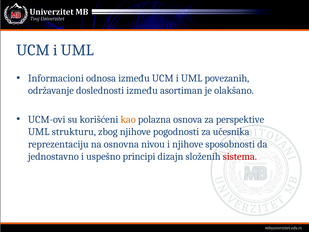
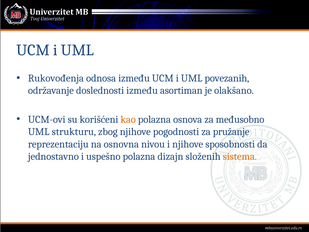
Informacioni: Informacioni -> Rukovođenja (56, 78)
perspektive: perspektive -> međusobno (240, 119)
učesnika: učesnika -> pružanje (231, 132)
uspešno principi: principi -> polazna (139, 156)
sistema colour: red -> orange (240, 156)
